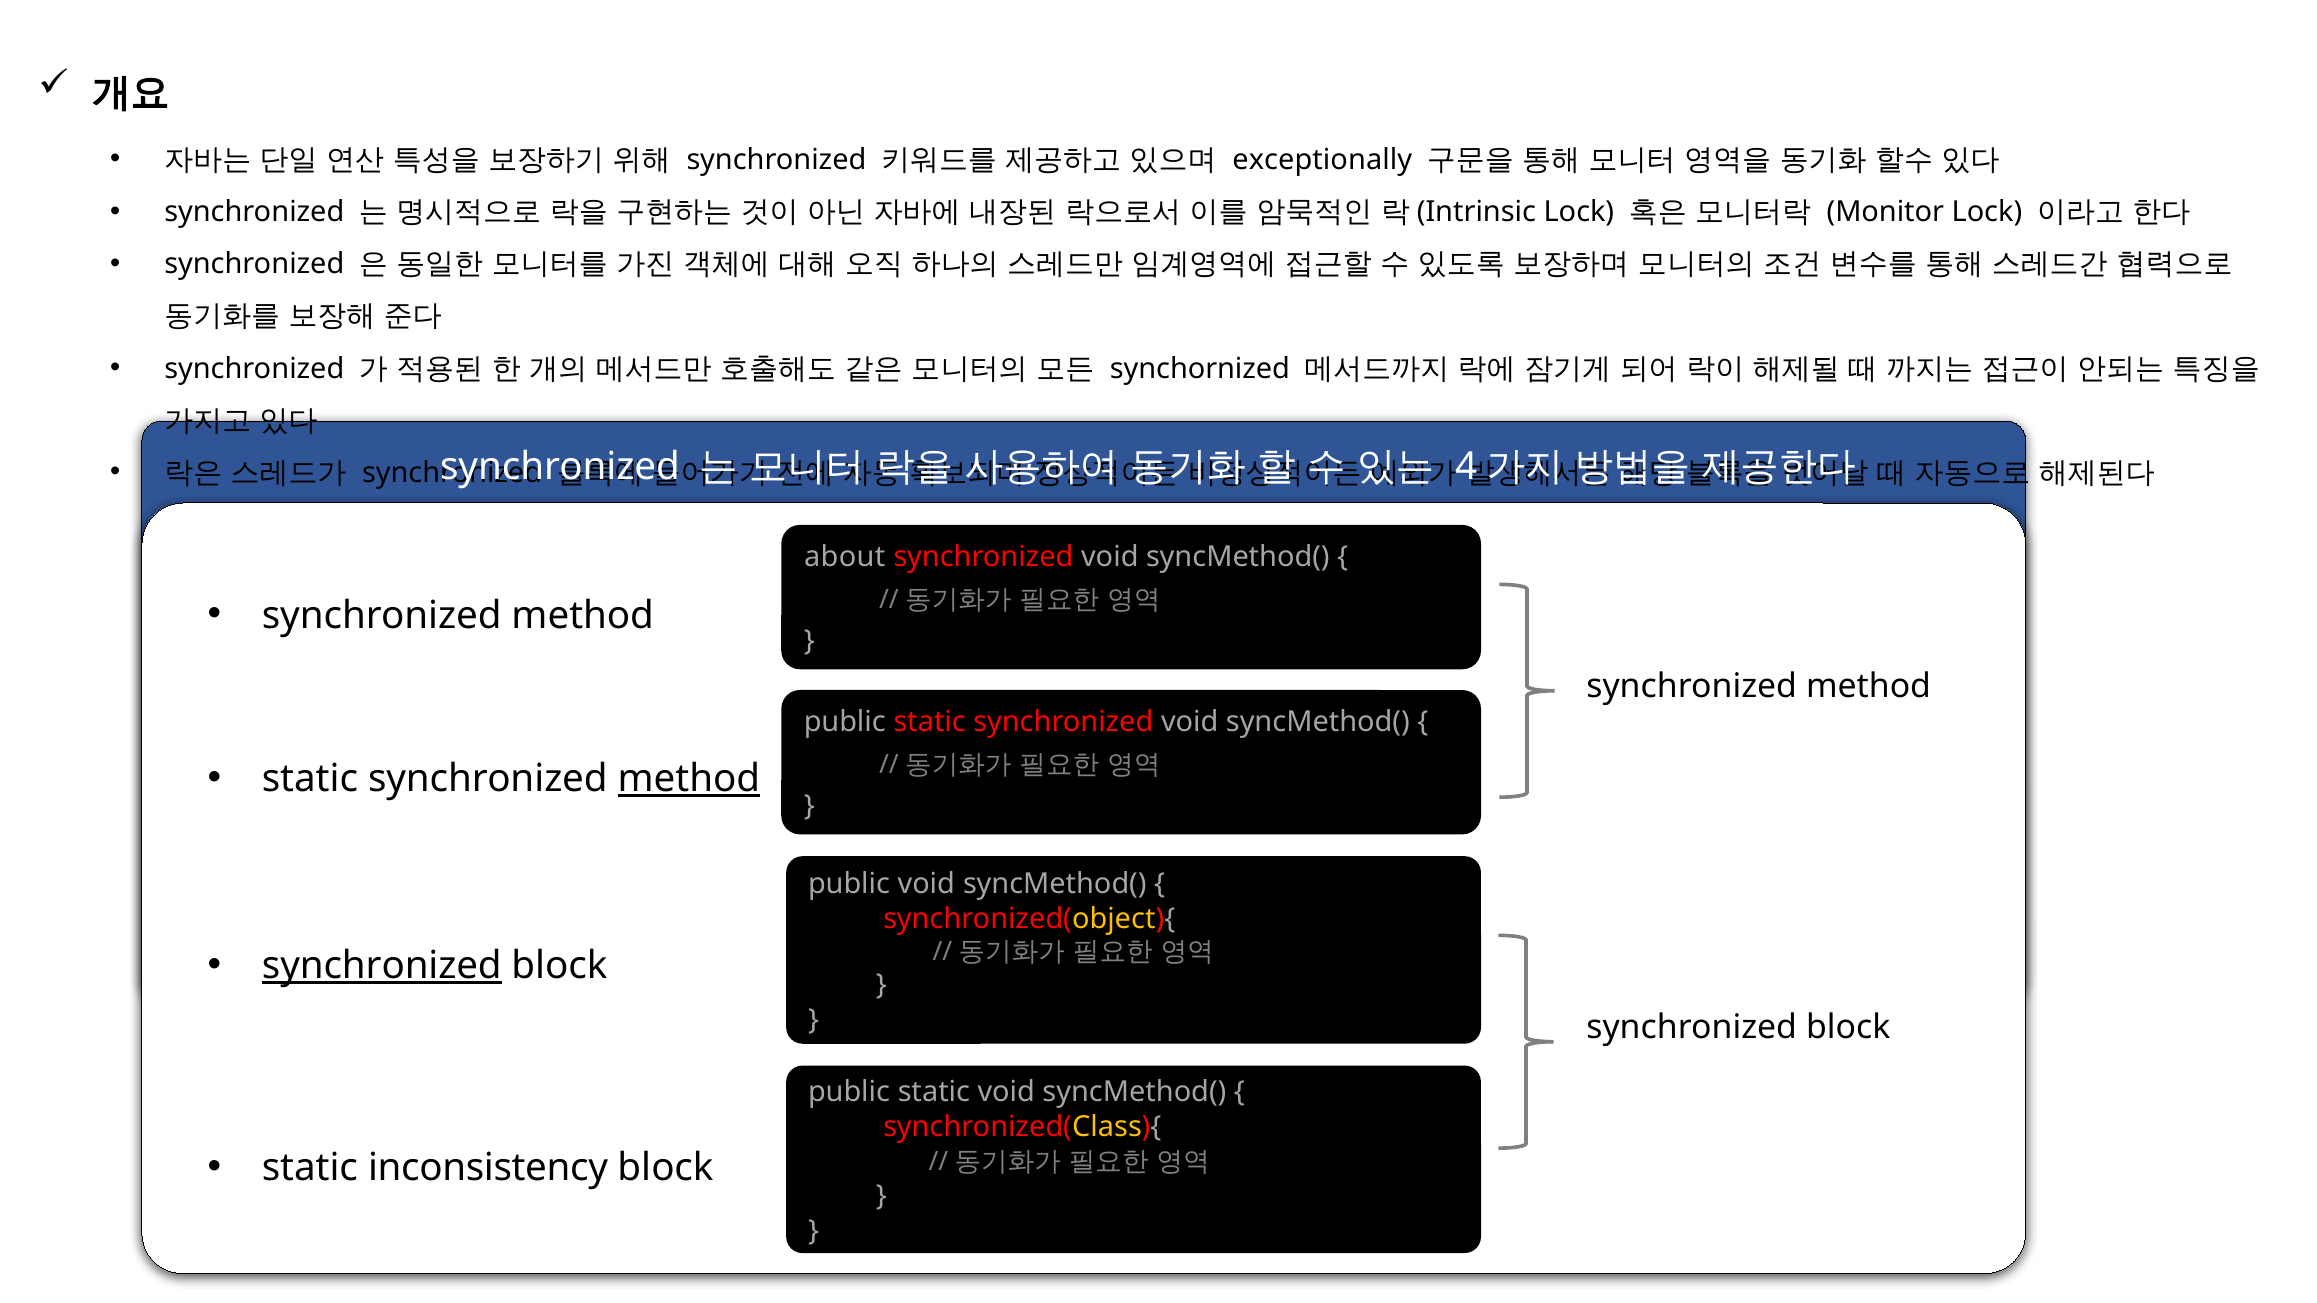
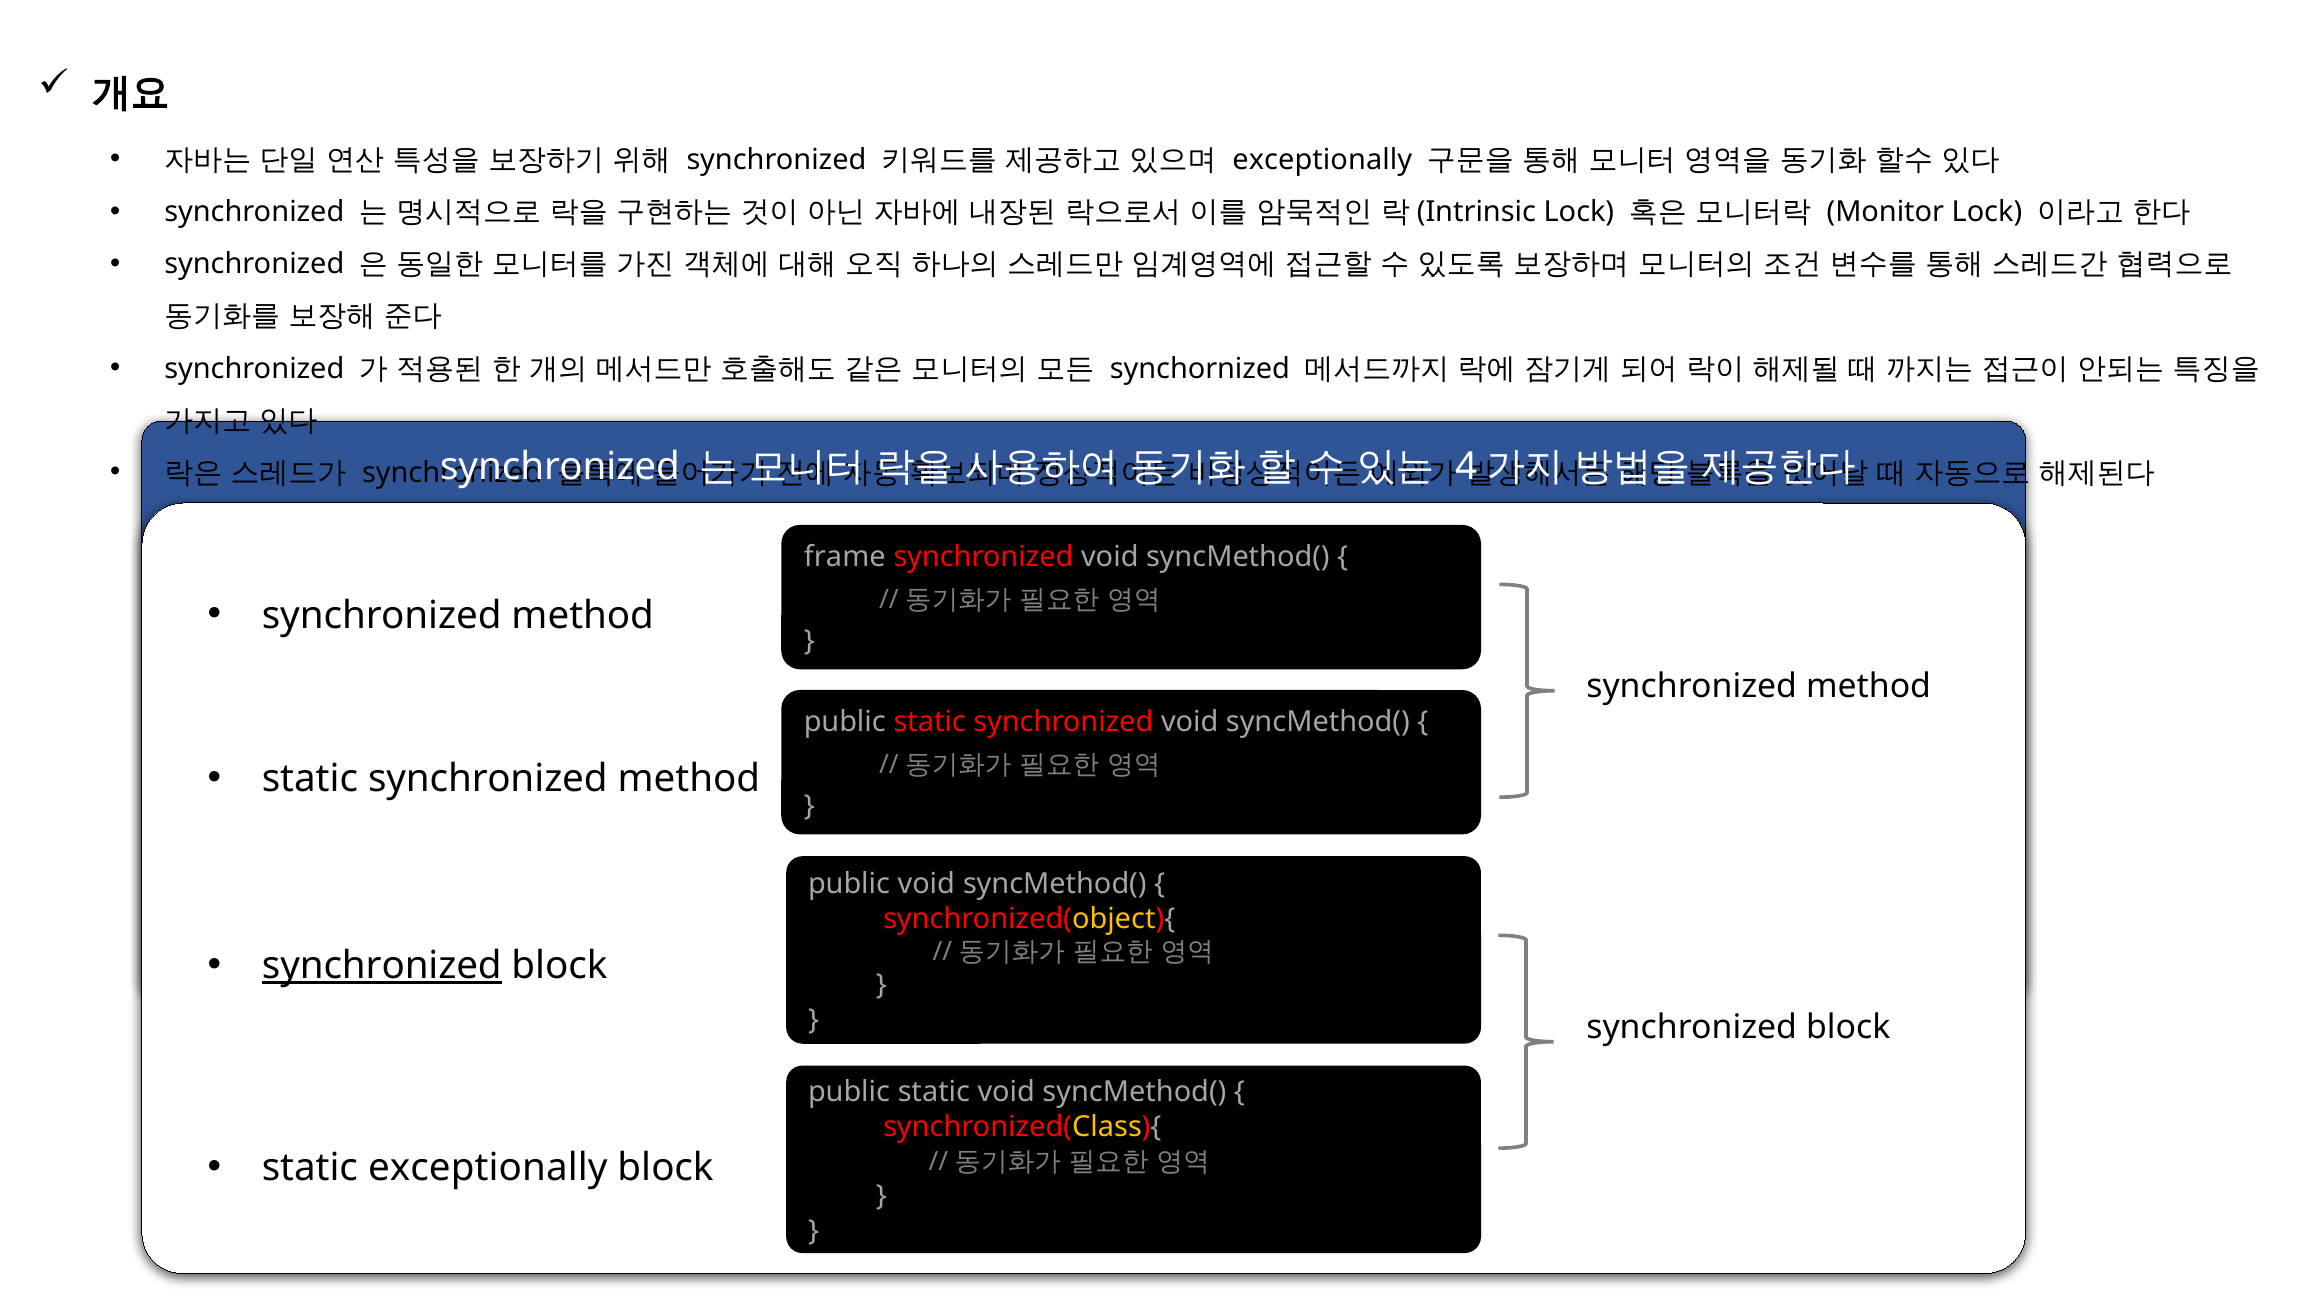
about: about -> frame (845, 557)
method underline: present -> none (689, 779)
static inconsistency: inconsistency -> exceptionally (488, 1168)
